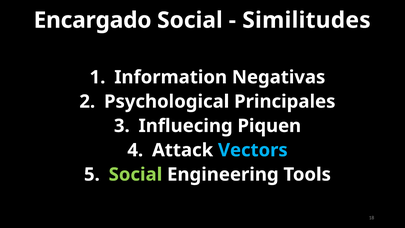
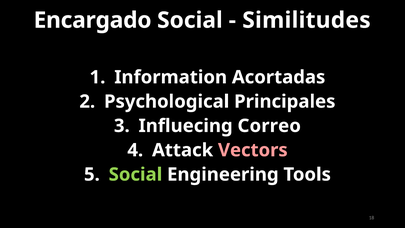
Negativas: Negativas -> Acortadas (279, 77)
Piquen: Piquen -> Correo (269, 126)
Vectors colour: light blue -> pink (253, 150)
